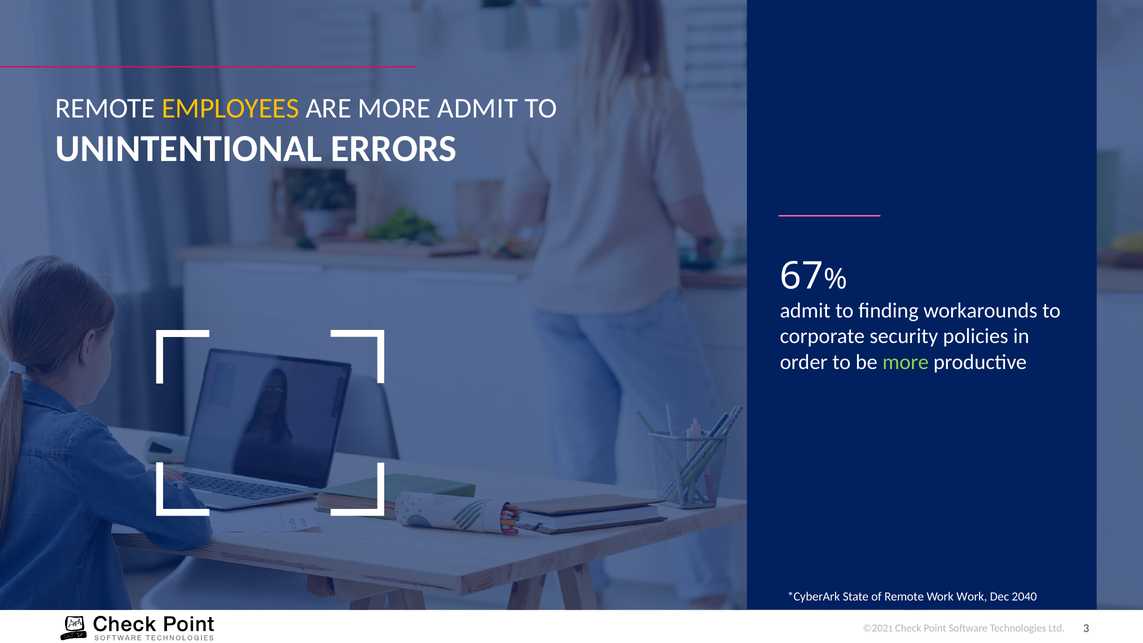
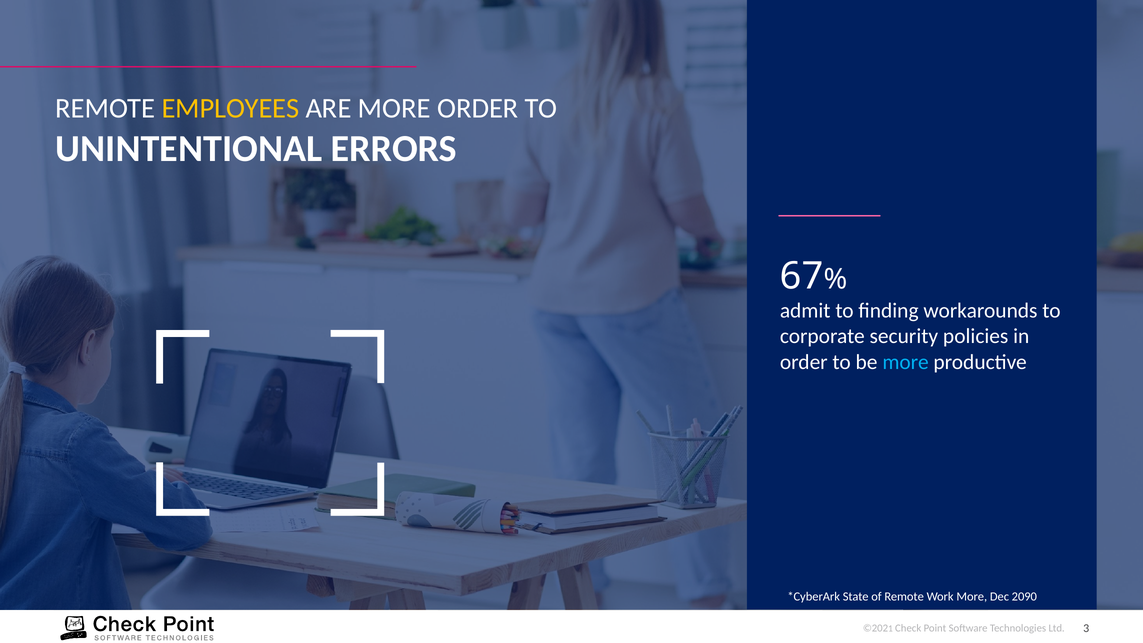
MORE ADMIT: ADMIT -> ORDER (478, 108)
more colour: light green -> light blue (906, 362)
Work Work: Work -> More (972, 596)
2040: 2040 -> 2090 (1024, 596)
